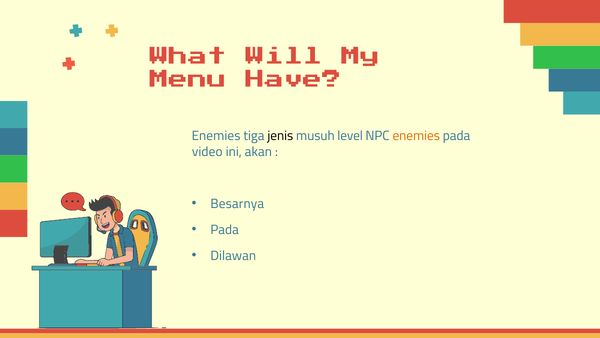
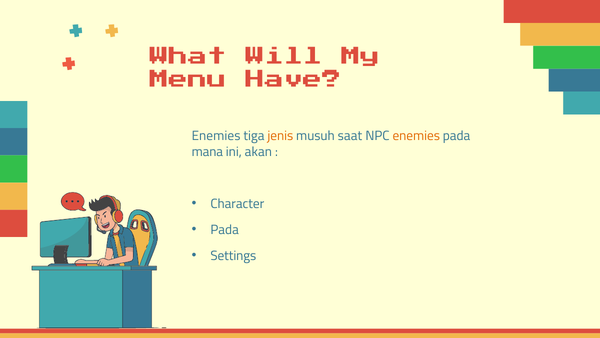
jenis colour: black -> orange (280, 135)
level: level -> saat (350, 135)
video: video -> mana (207, 151)
Besarnya: Besarnya -> Character (237, 203)
Dilawan: Dilawan -> Settings (233, 255)
